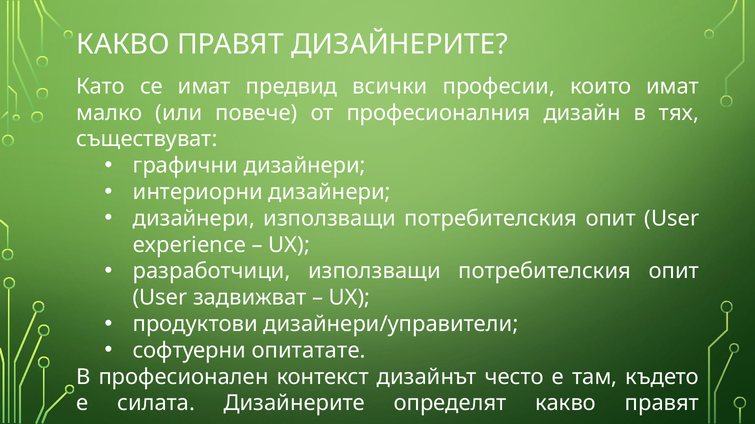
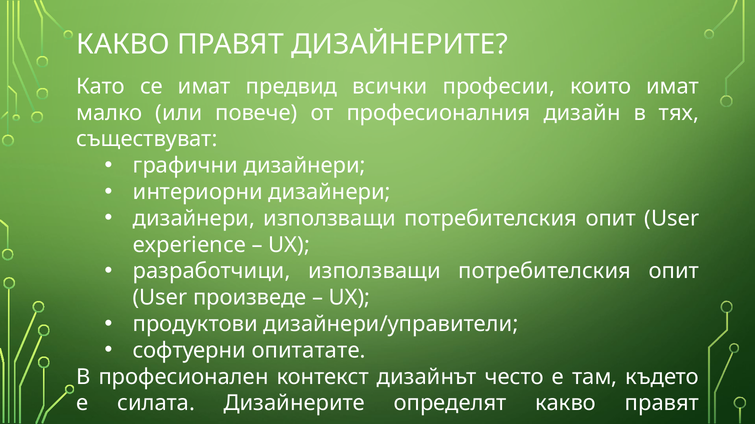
задвижват: задвижват -> произведе (250, 298)
